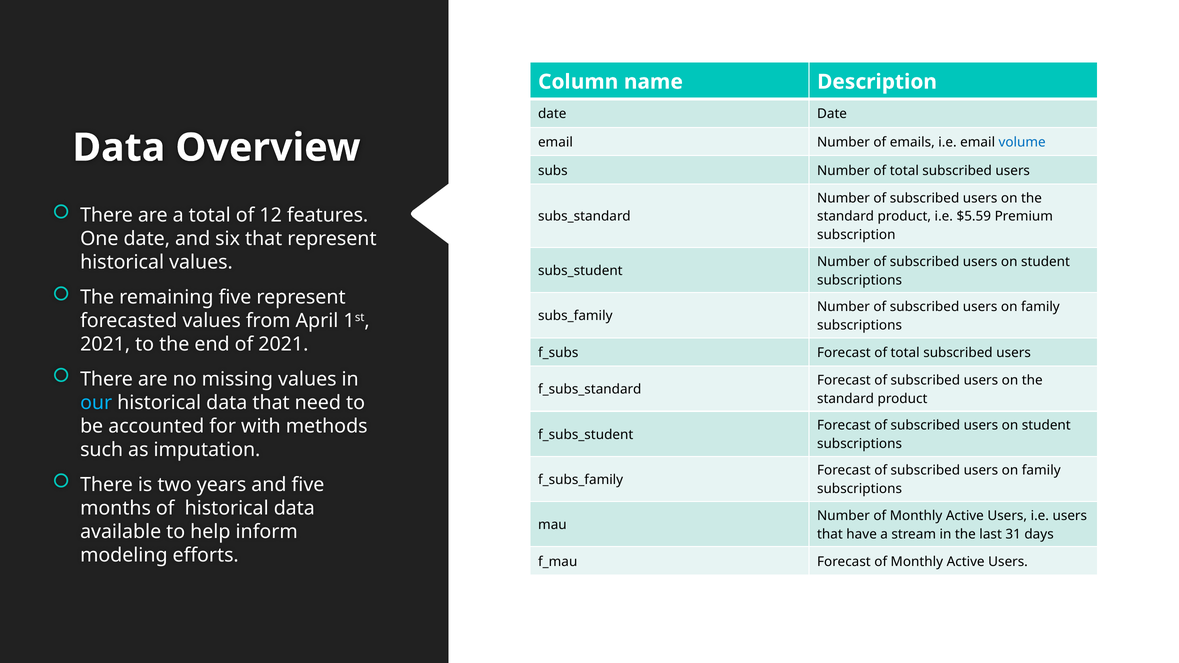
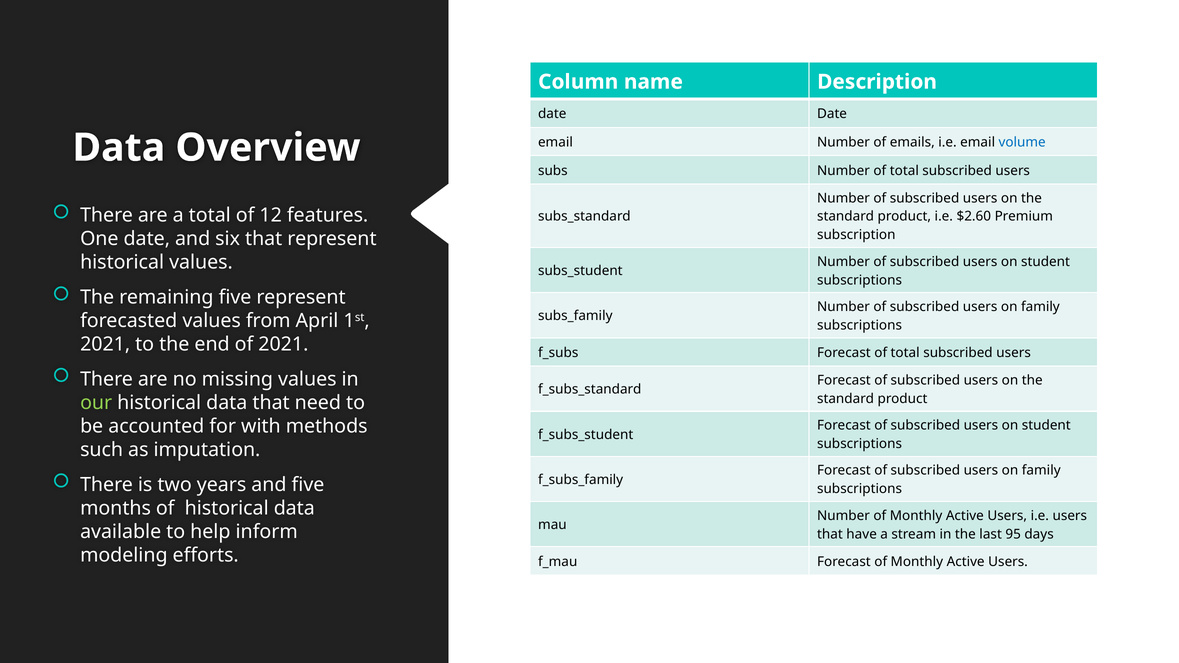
$5.59: $5.59 -> $2.60 (974, 217)
our colour: light blue -> light green (96, 403)
31: 31 -> 95 (1013, 534)
